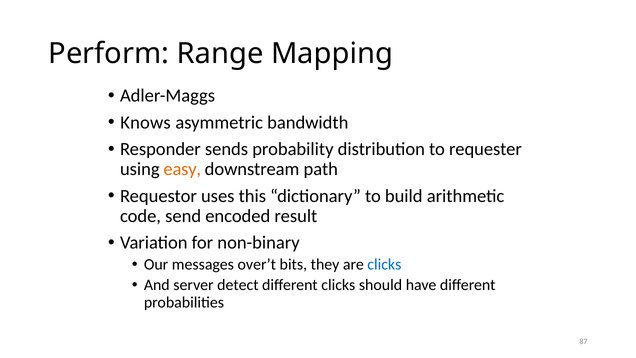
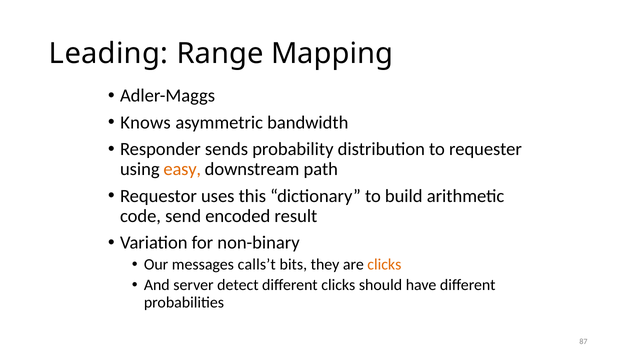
Perform: Perform -> Leading (109, 53)
over’t: over’t -> calls’t (257, 264)
clicks colour: blue -> orange (384, 264)
